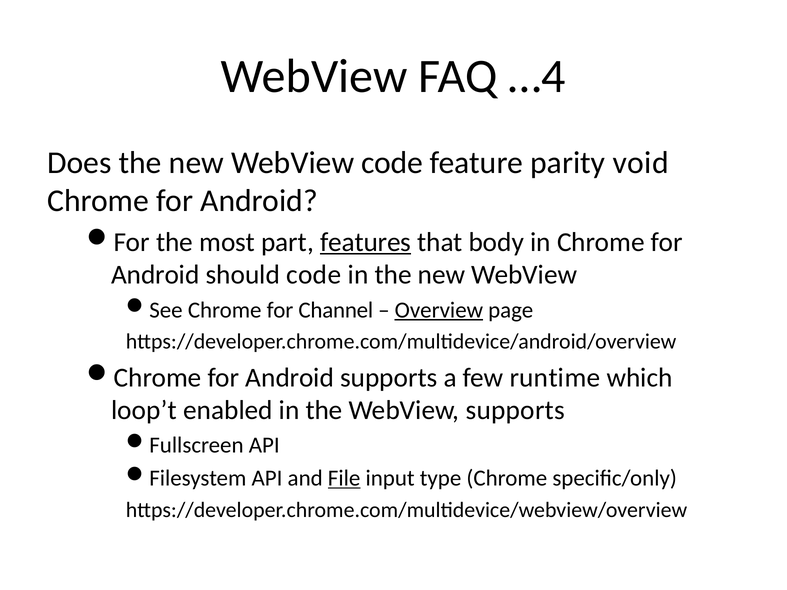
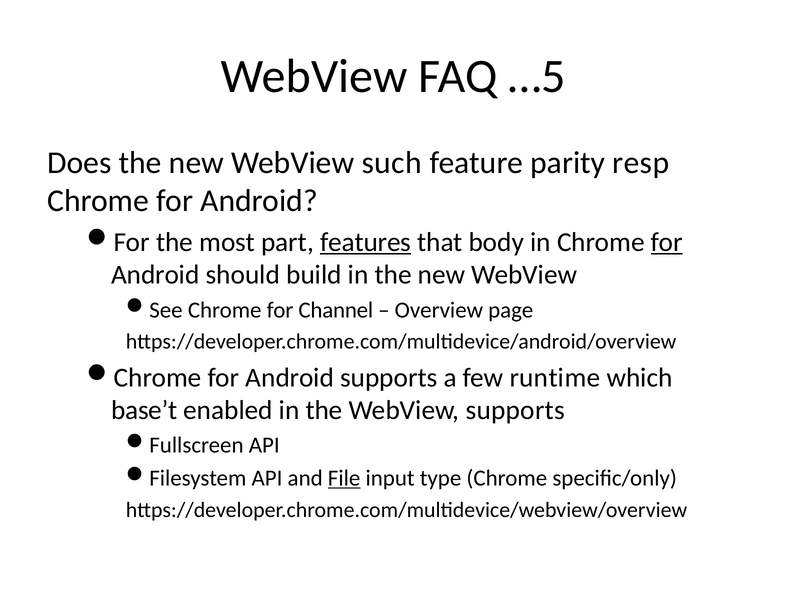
…4: …4 -> …5 (537, 76)
WebView code: code -> such (392, 163)
void: void -> resp (641, 163)
for underline: none -> present (667, 242)
should code: code -> build (314, 275)
Overview underline: present -> none (439, 310)
loop’t: loop’t -> base’t (144, 411)
